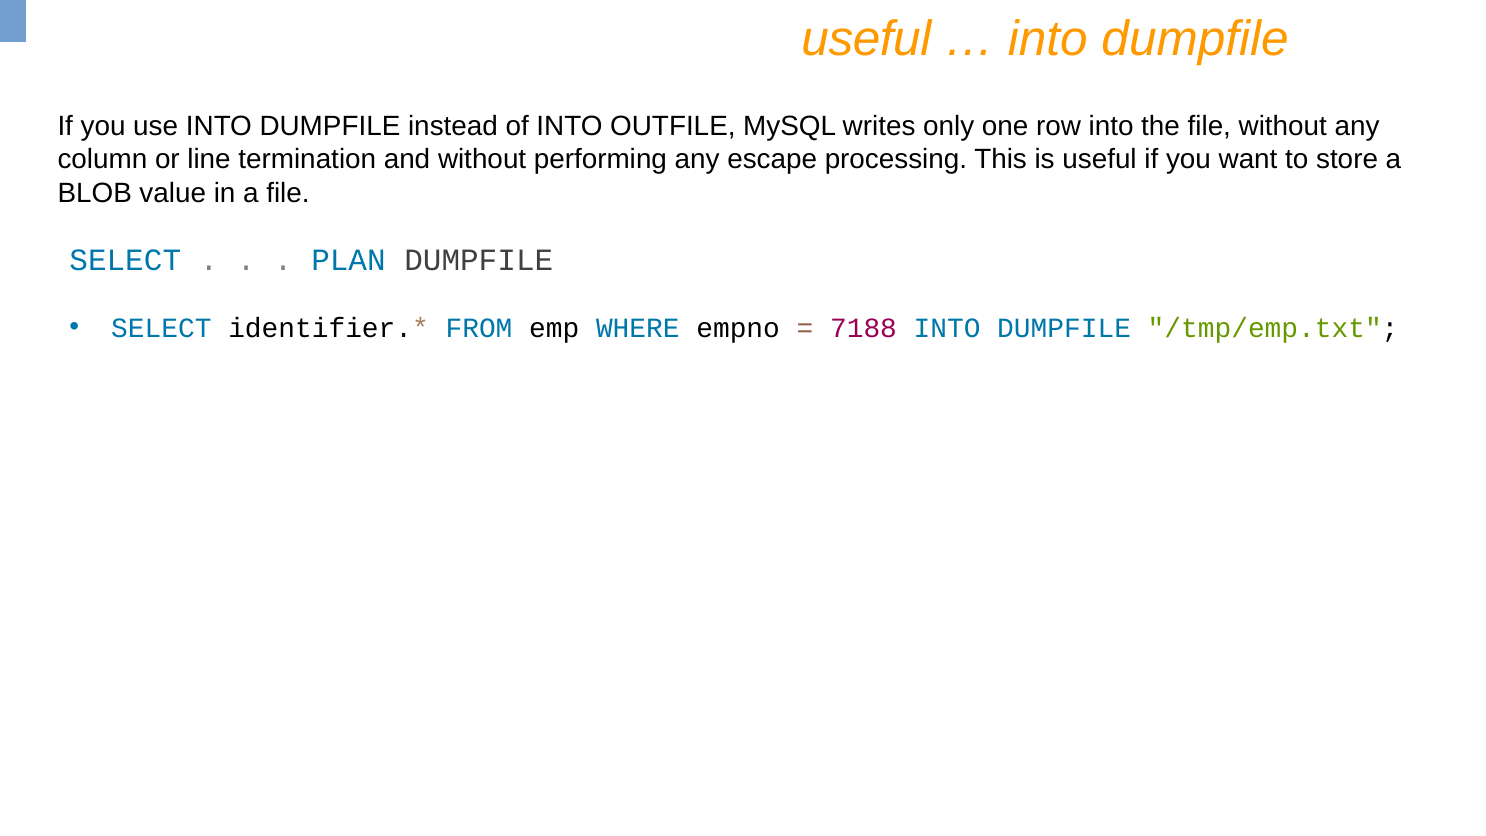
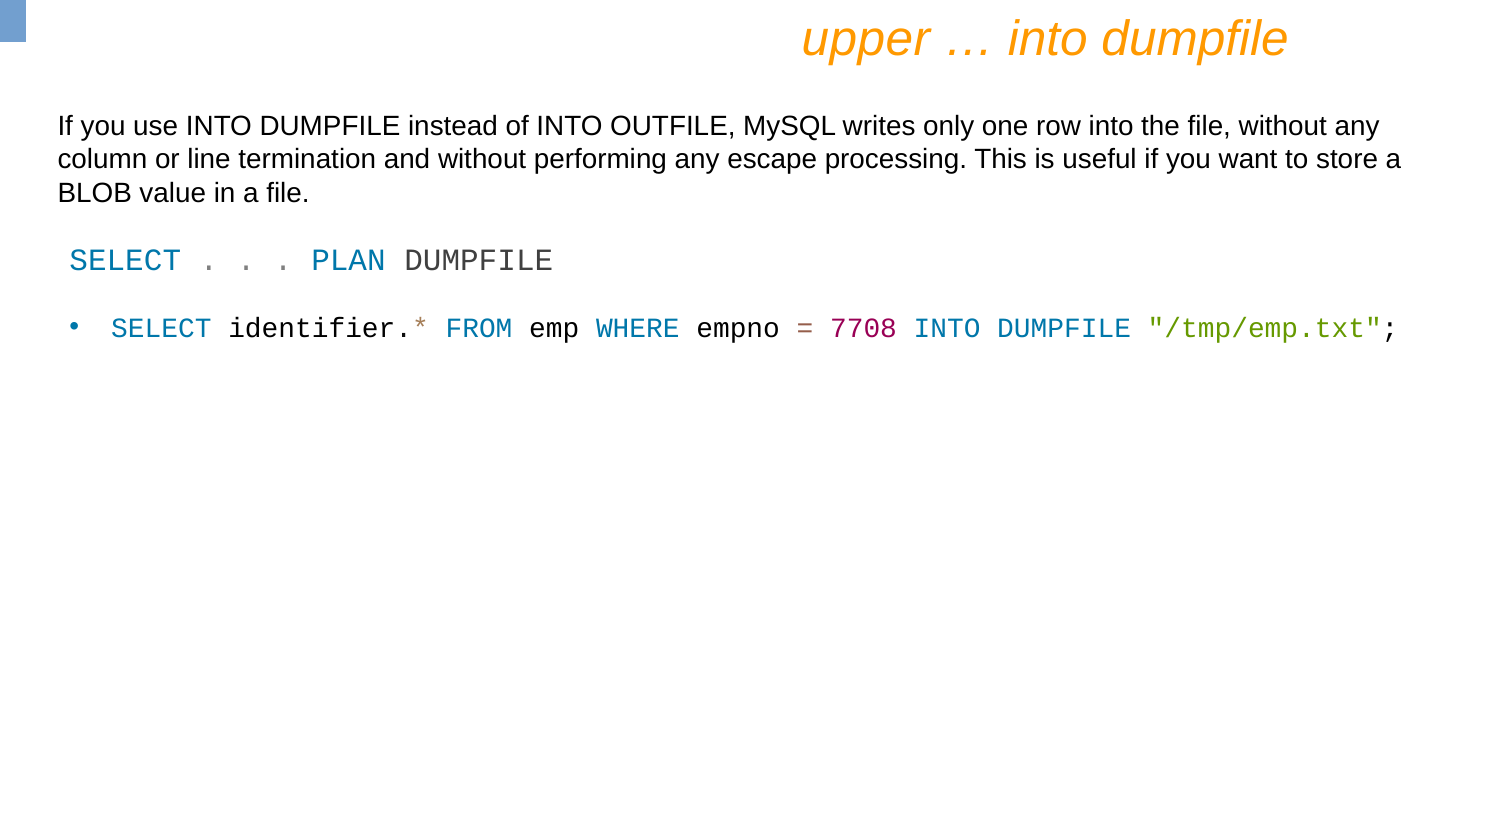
useful: useful -> upper (866, 39)
7188: 7188 -> 7708 (864, 328)
